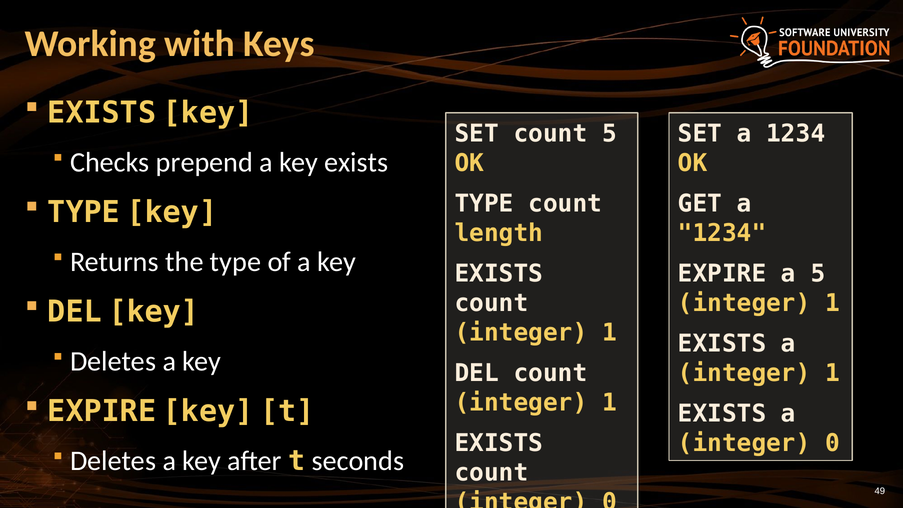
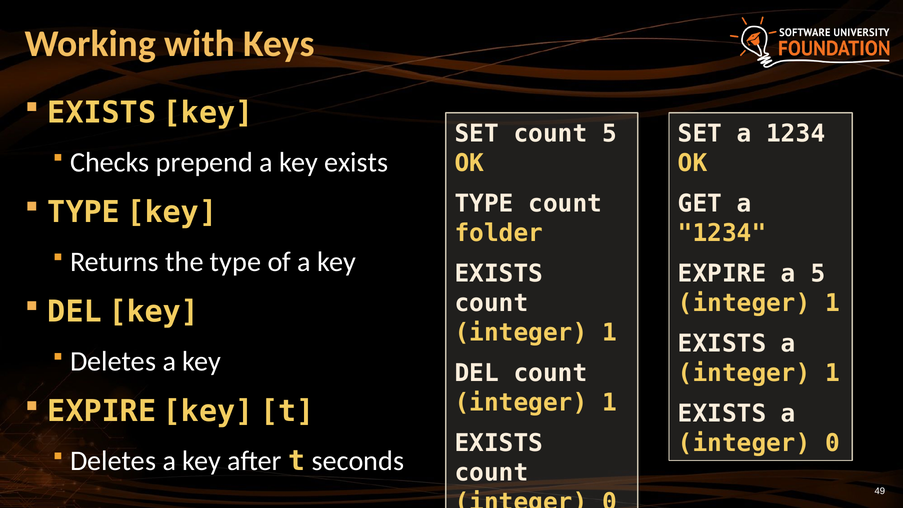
length: length -> folder (499, 233)
